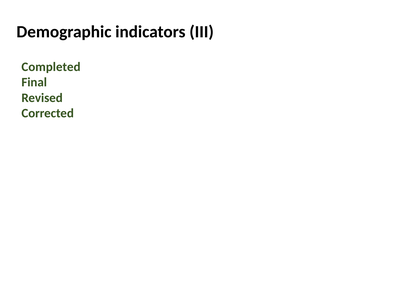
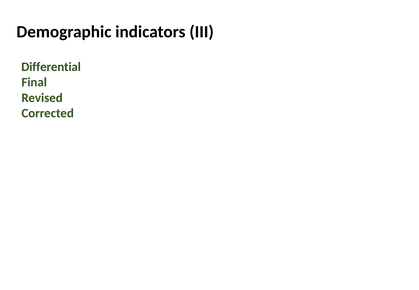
Completed: Completed -> Differential (51, 67)
